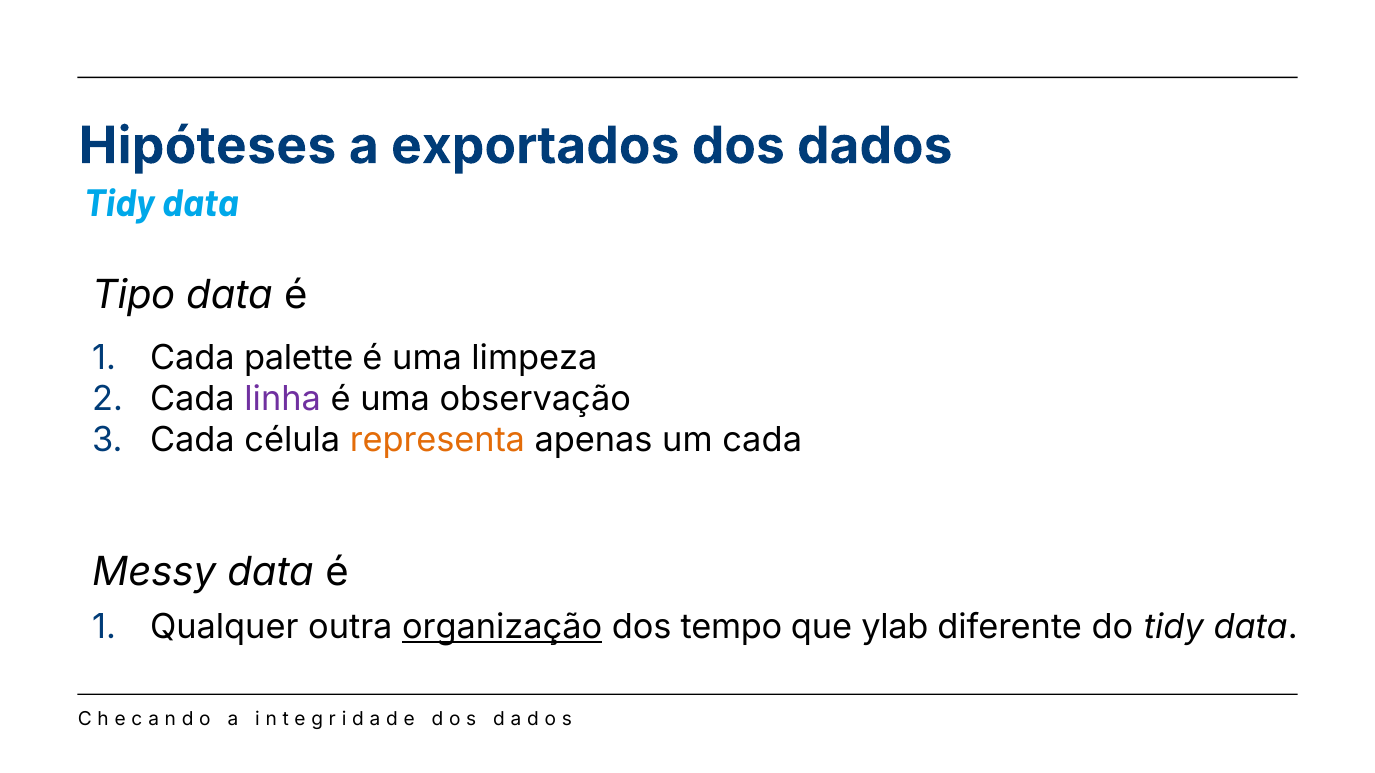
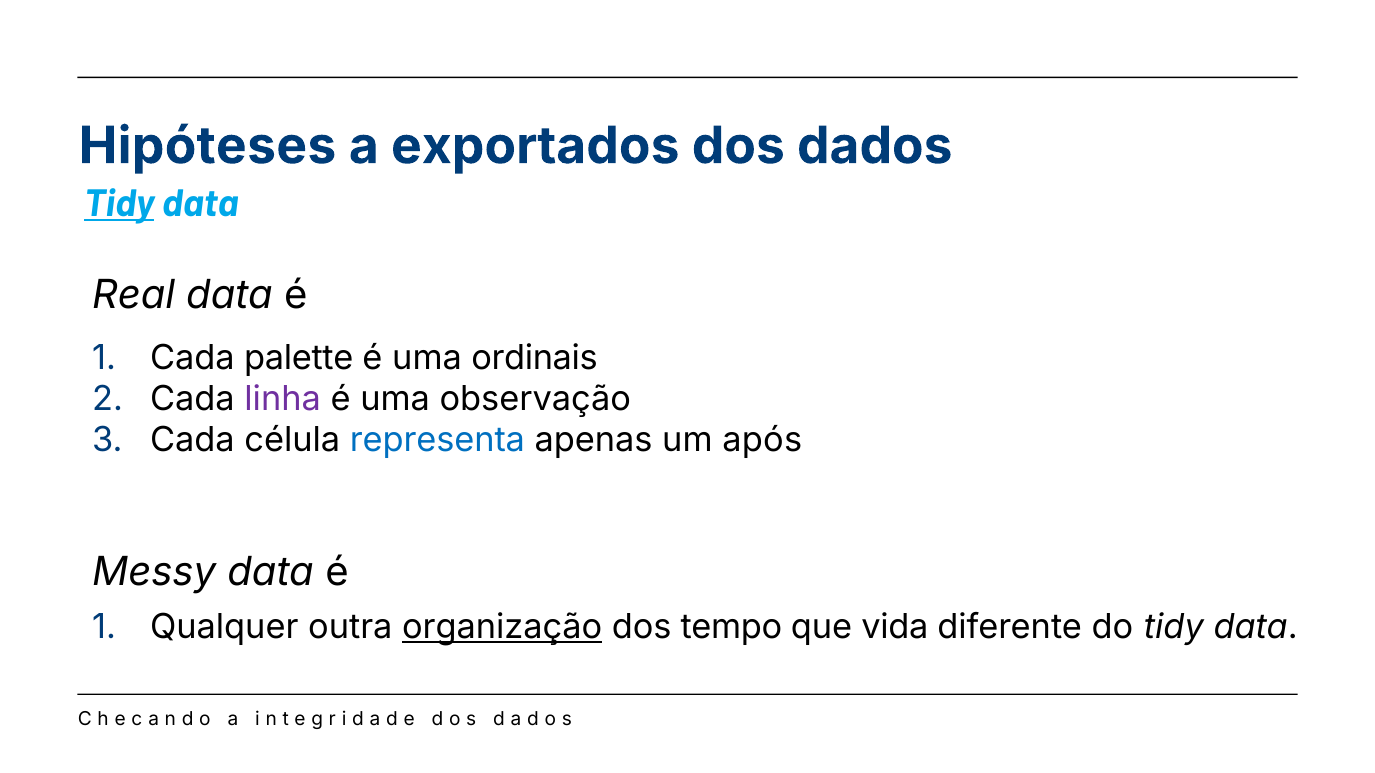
Tidy underline: none -> present (119, 204)
Tipo: Tipo -> Real (134, 295)
limpeza: limpeza -> ordinais (535, 358)
representa colour: orange -> blue (437, 441)
um cada: cada -> após (762, 441)
ylab: ylab -> vida (895, 628)
